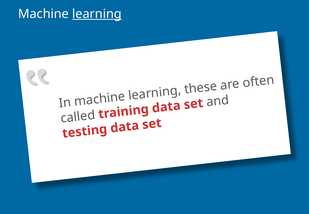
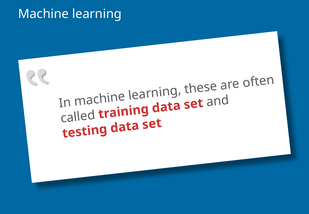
learning underline: present -> none (97, 14)
